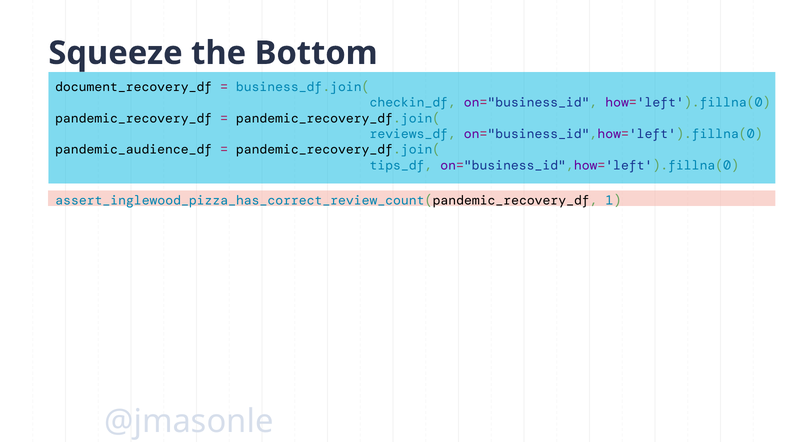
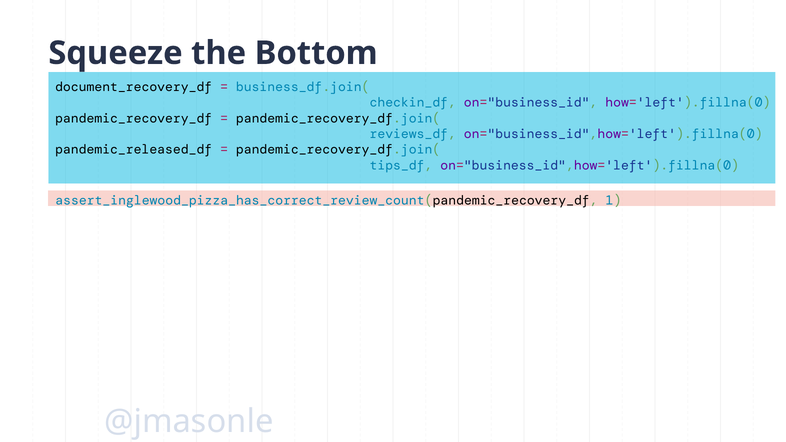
pandemic_audience_df: pandemic_audience_df -> pandemic_released_df (134, 150)
